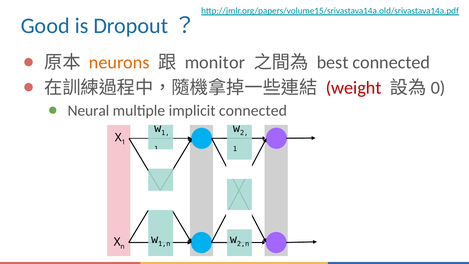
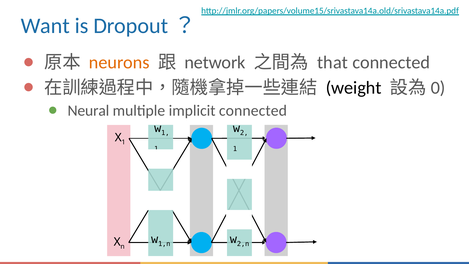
Good: Good -> Want (45, 26)
monitor: monitor -> network (215, 62)
best: best -> that (333, 62)
weight colour: red -> black (354, 88)
